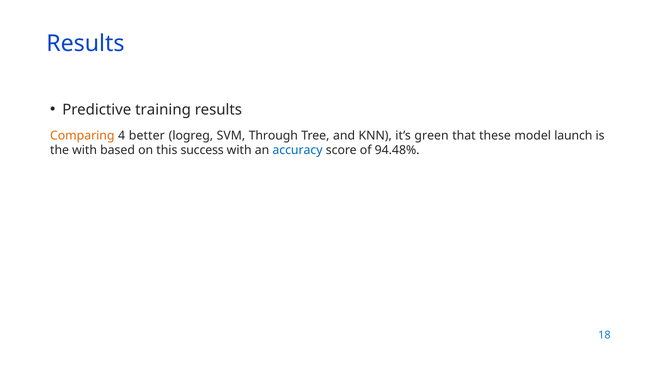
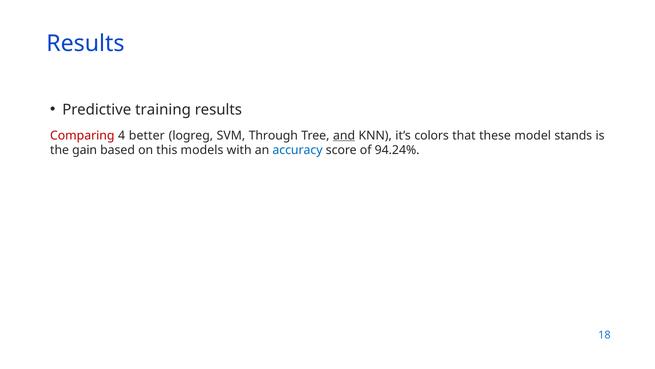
Comparing colour: orange -> red (82, 135)
and underline: none -> present (344, 135)
green: green -> colors (432, 135)
launch: launch -> stands (573, 135)
the with: with -> gain (85, 150)
success: success -> models (202, 150)
94.48%: 94.48% -> 94.24% (397, 150)
